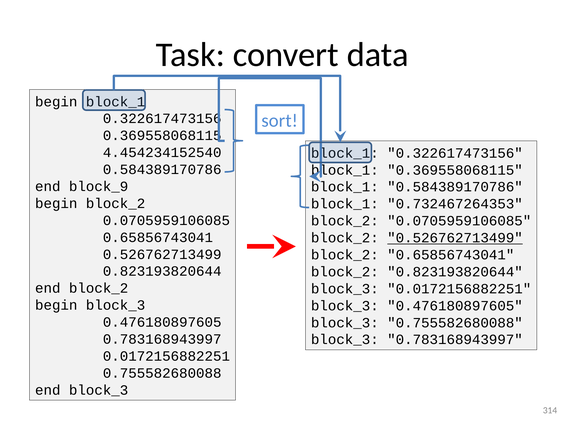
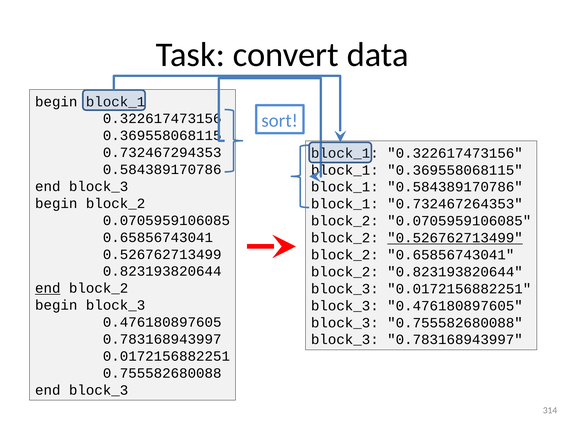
4.454234152540: 4.454234152540 -> 0.732467294353 (162, 152)
block_9: block_9 -> block_3 (99, 186)
end underline: none -> present (48, 288)
